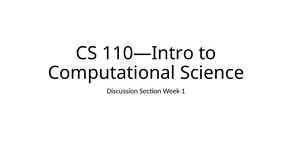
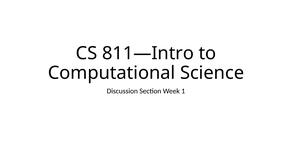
110—Intro: 110—Intro -> 811—Intro (148, 53)
